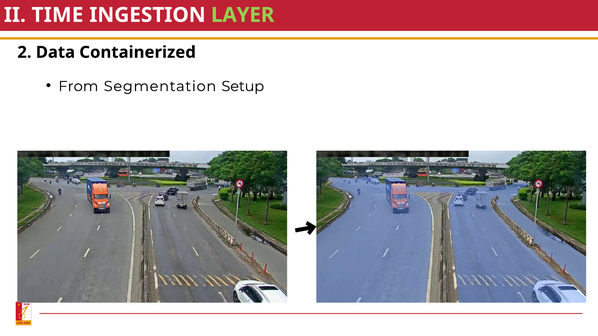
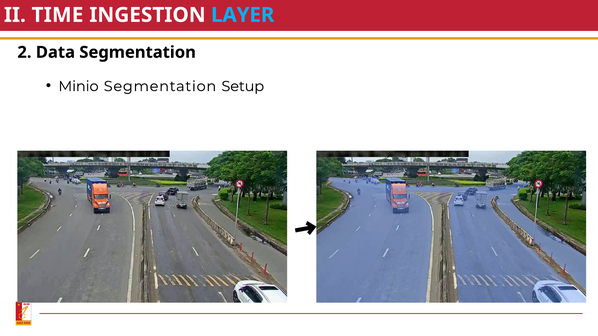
LAYER colour: light green -> light blue (243, 15)
Data Containerized: Containerized -> Segmentation (138, 52)
From: From -> Minio (78, 86)
